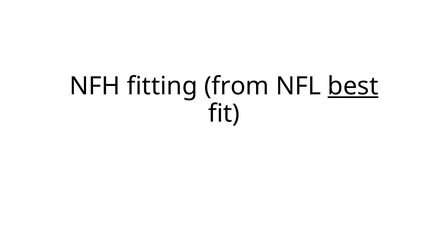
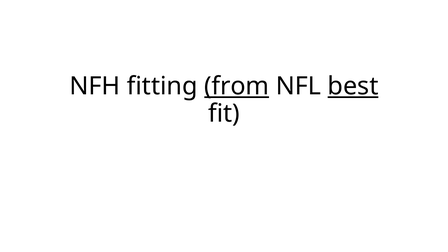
from underline: none -> present (237, 86)
